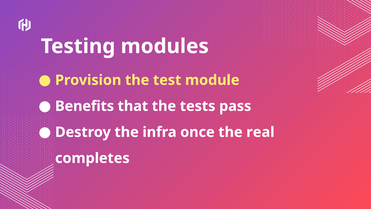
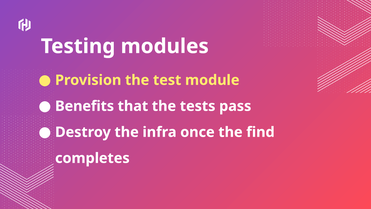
real: real -> find (260, 132)
